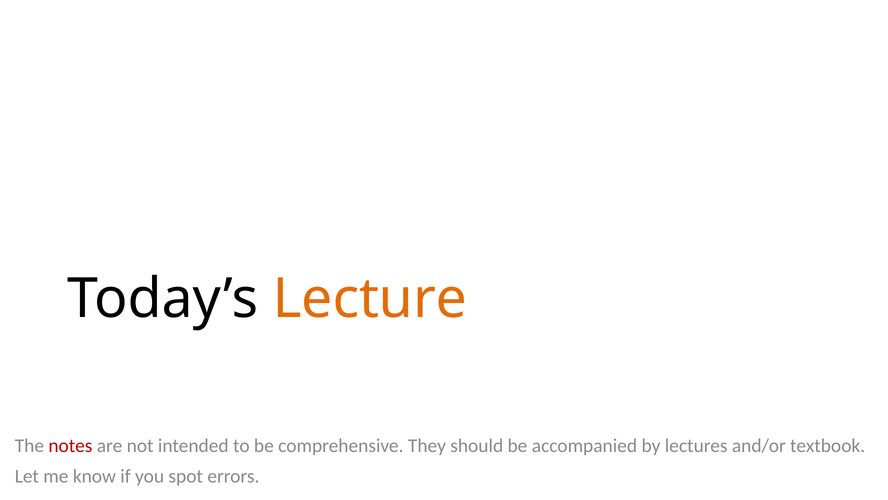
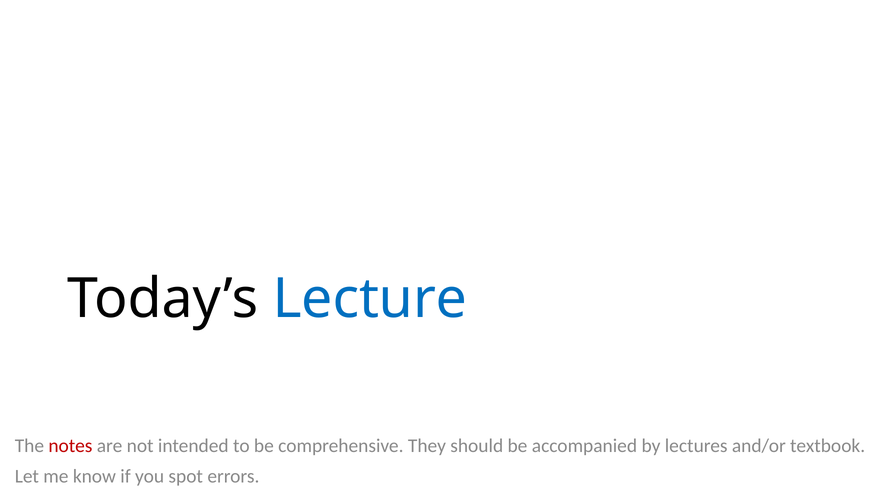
Lecture colour: orange -> blue (370, 299)
